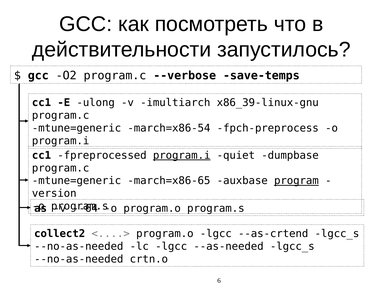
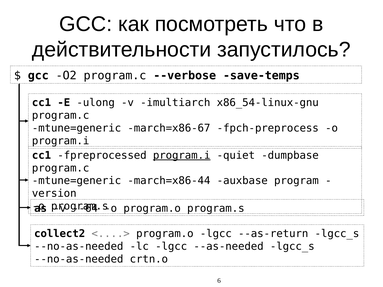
x86_39-linux-gnu: x86_39-linux-gnu -> x86_54-linux-gnu (268, 103)
march=x86-54: march=x86-54 -> march=x86-67 (169, 128)
march=x86-65: march=x86-65 -> march=x86-44 (169, 181)
program underline: present -> none (296, 181)
--as-crtend: --as-crtend -> --as-return (273, 234)
